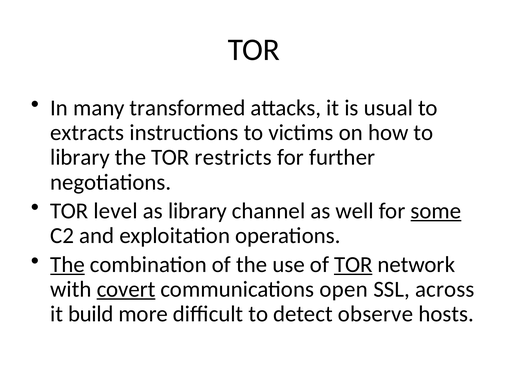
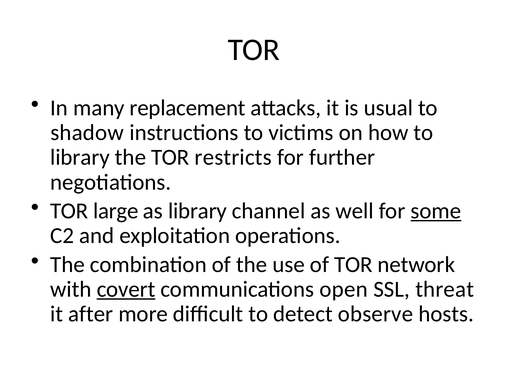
transformed: transformed -> replacement (188, 108)
extracts: extracts -> shadow (87, 133)
level: level -> large (116, 211)
The underline: present -> none (67, 265)
TOR underline: present -> none (353, 265)
across: across -> threat (445, 289)
build: build -> after (91, 314)
